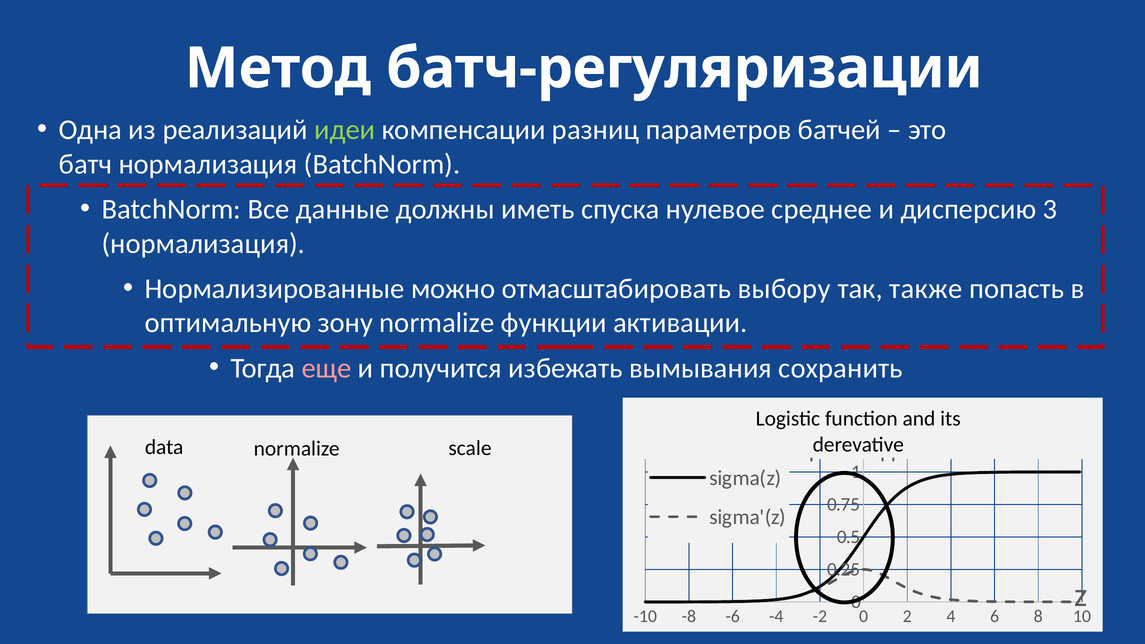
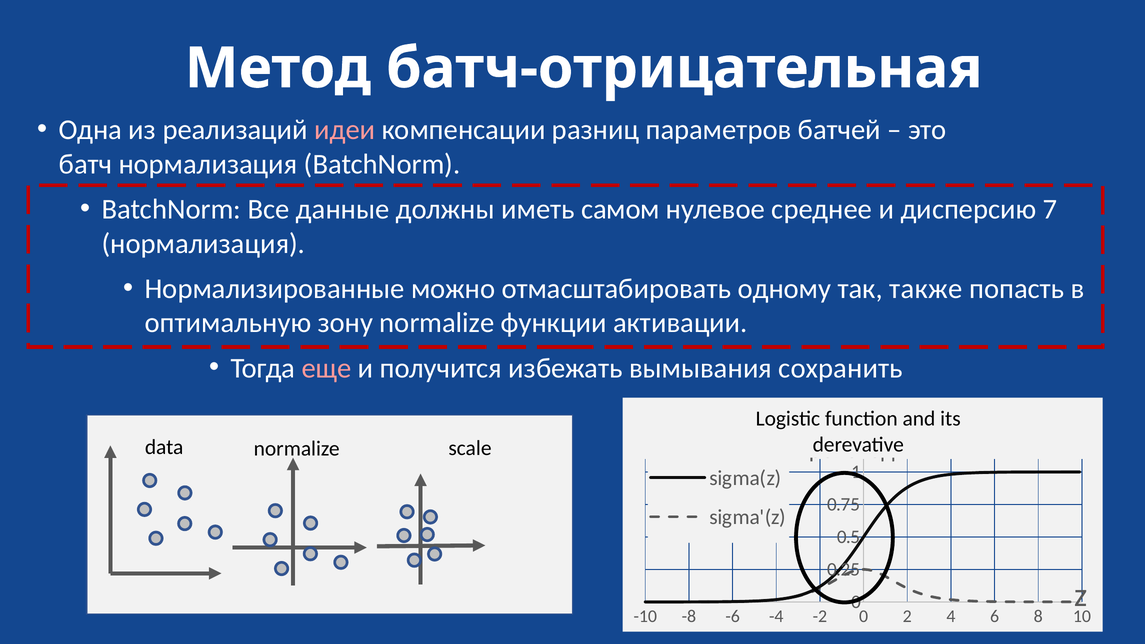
батч-регуляризации: батч-регуляризации -> батч-отрицательная (684, 68)
идеи colour: light green -> pink (345, 130)
спуска: спуска -> самом (620, 209)
3: 3 -> 7 (1050, 209)
выбору: выбору -> одному (784, 289)
